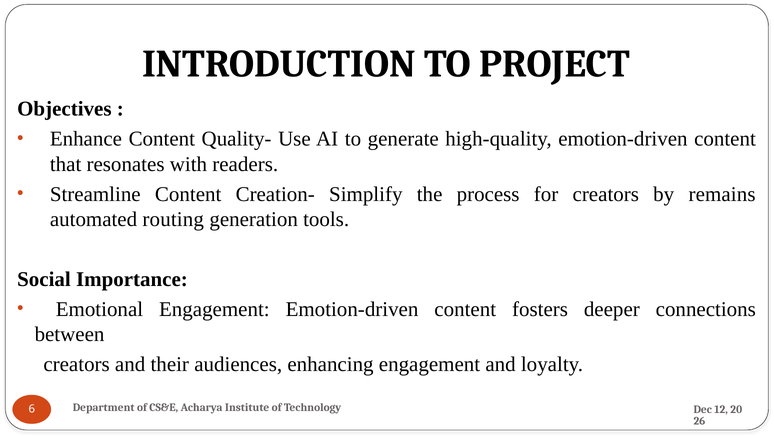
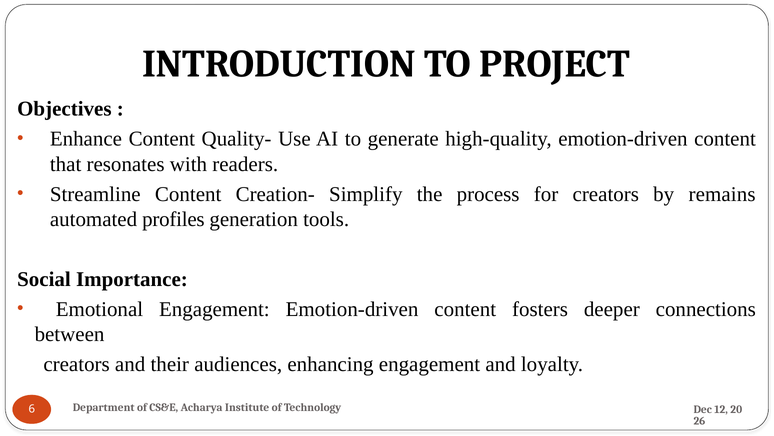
routing: routing -> profiles (173, 219)
